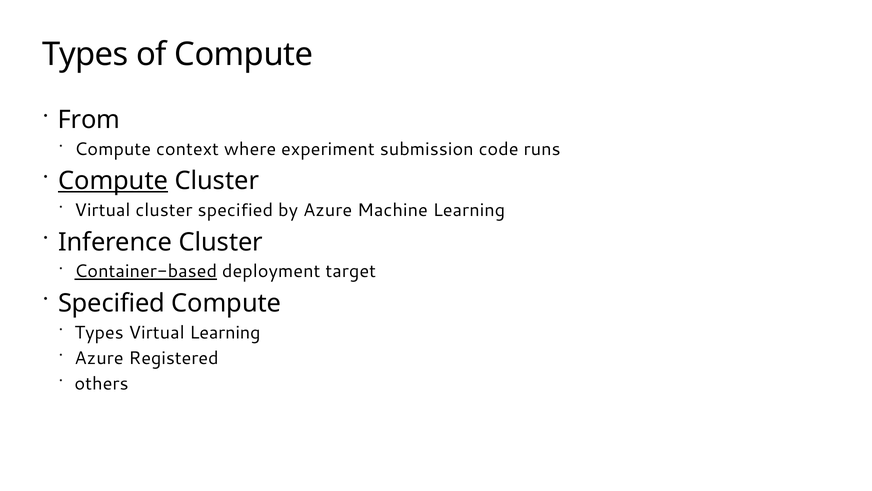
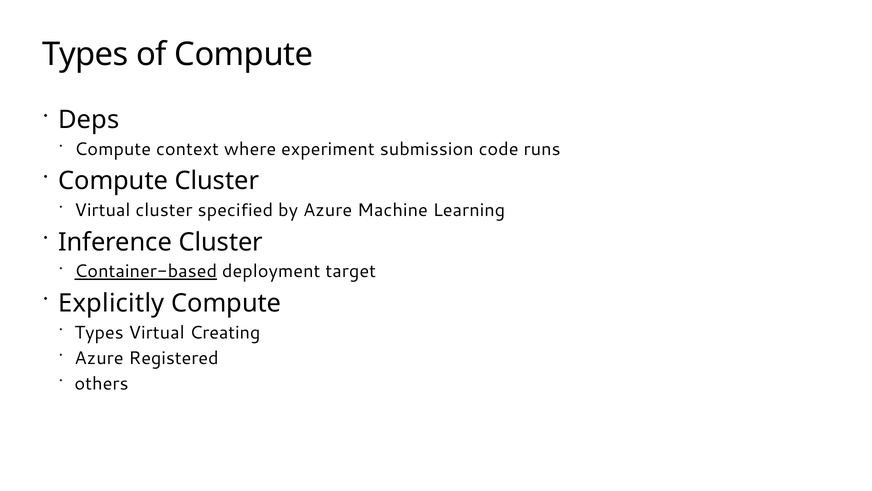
From: From -> Deps (89, 120)
Compute underline: present -> none (113, 181)
Specified: Specified -> Explicitly (111, 303)
Virtual Learning: Learning -> Creating (225, 332)
